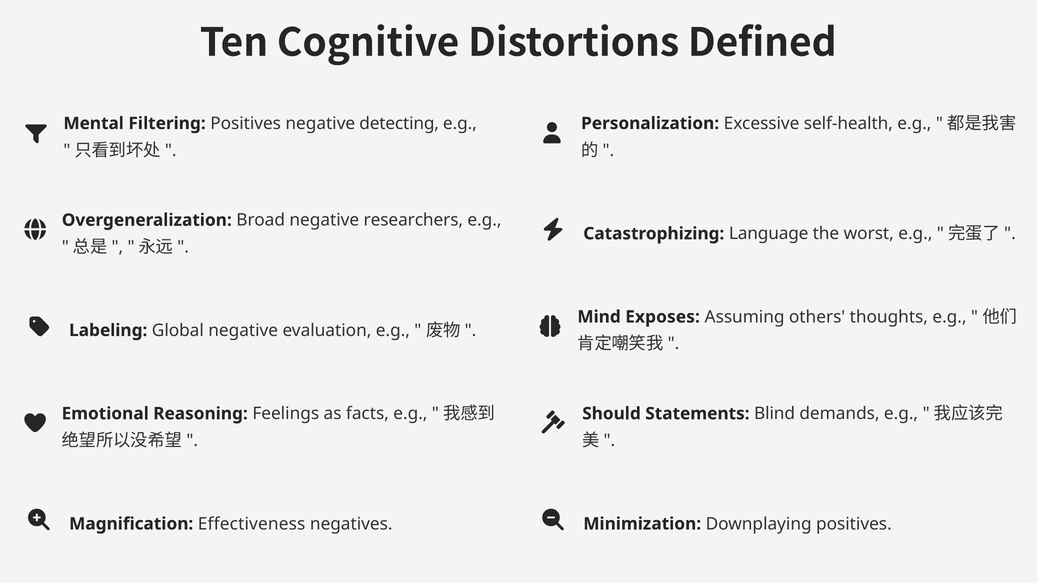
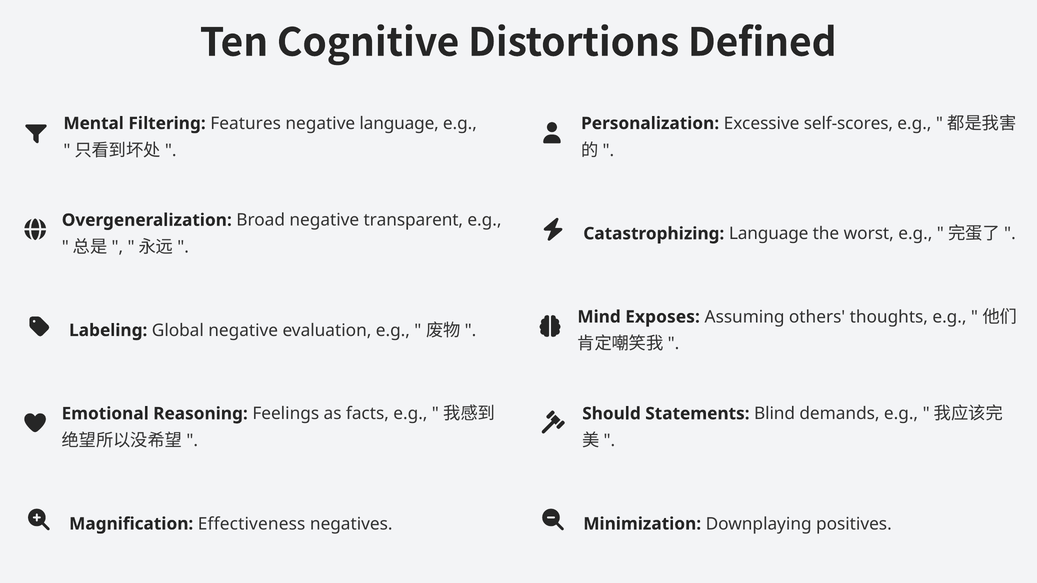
Filtering Positives: Positives -> Features (246, 123)
negative detecting: detecting -> language (399, 123)
self-health: self-health -> self-scores (848, 123)
researchers: researchers -> transparent (413, 220)
